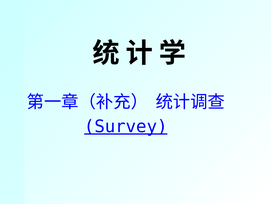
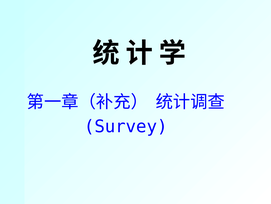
Survey underline: present -> none (126, 126)
